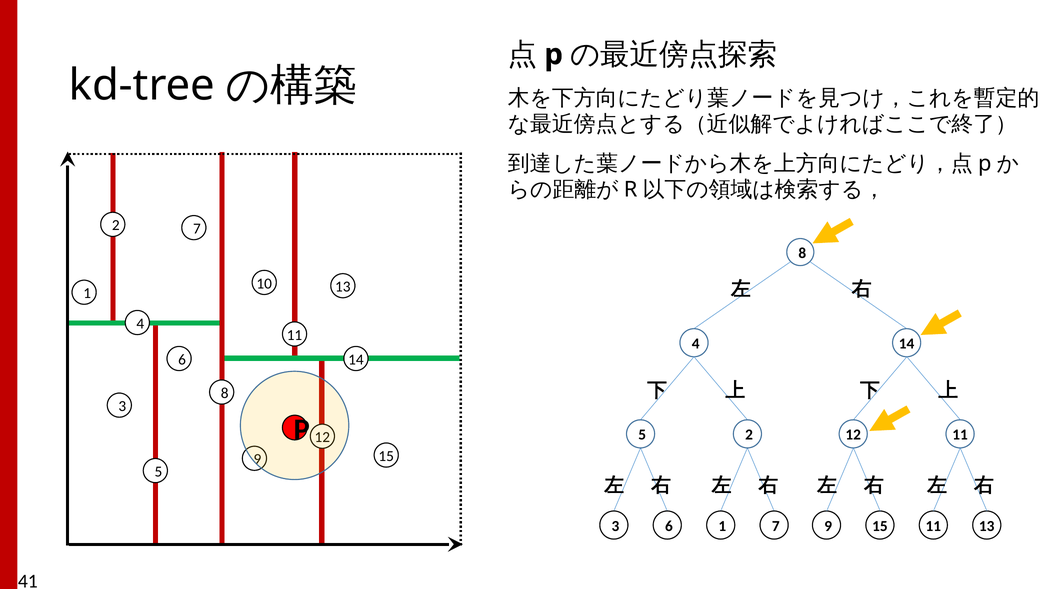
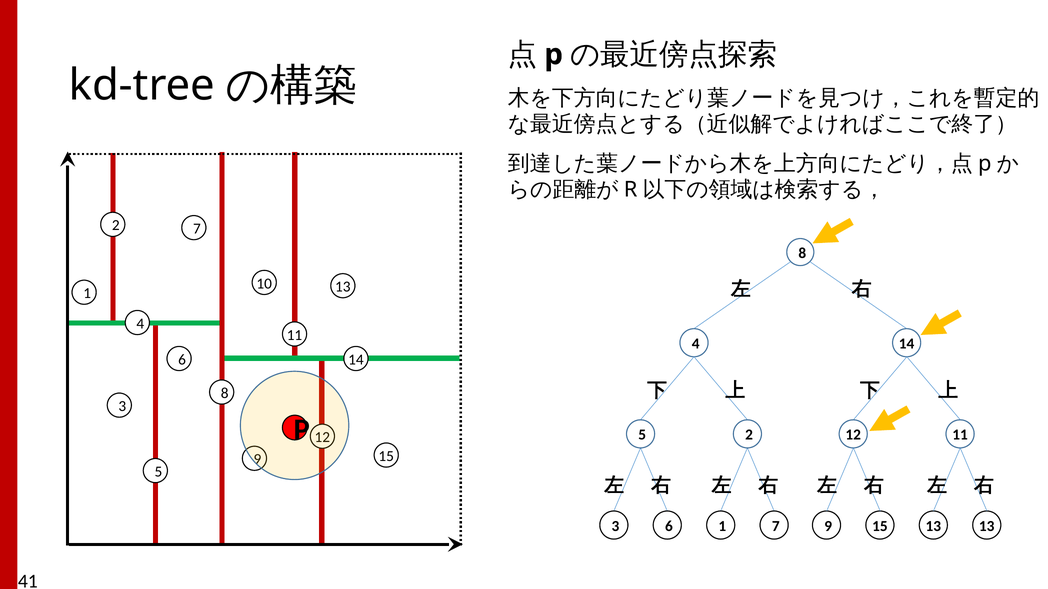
15 11: 11 -> 13 (933, 527)
